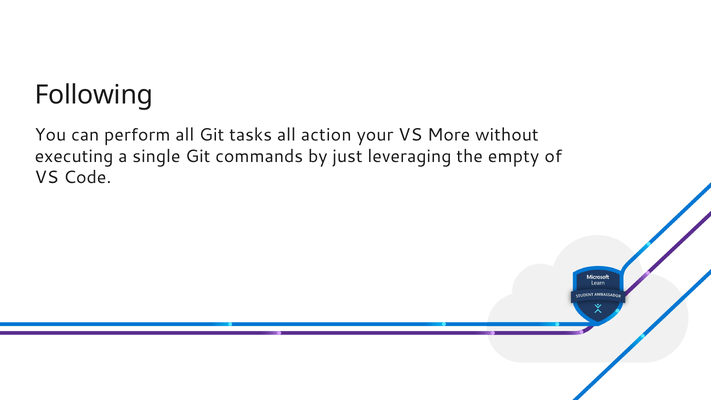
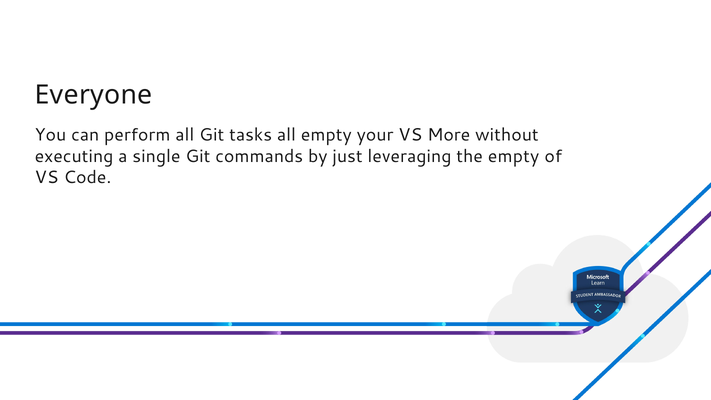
Following: Following -> Everyone (94, 95)
all action: action -> empty (326, 135)
